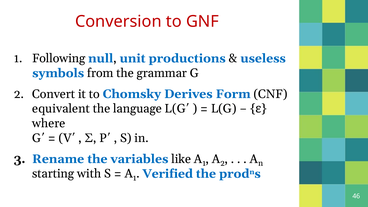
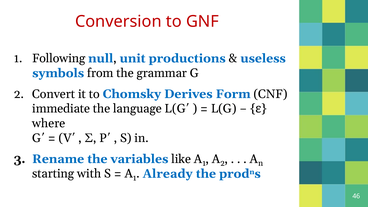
equivalent: equivalent -> immediate (61, 109)
Verified: Verified -> Already (168, 174)
